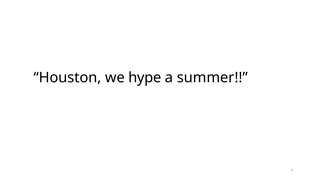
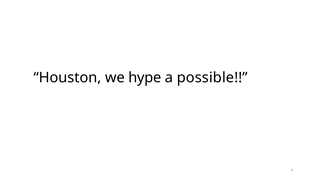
summer: summer -> possible (212, 78)
